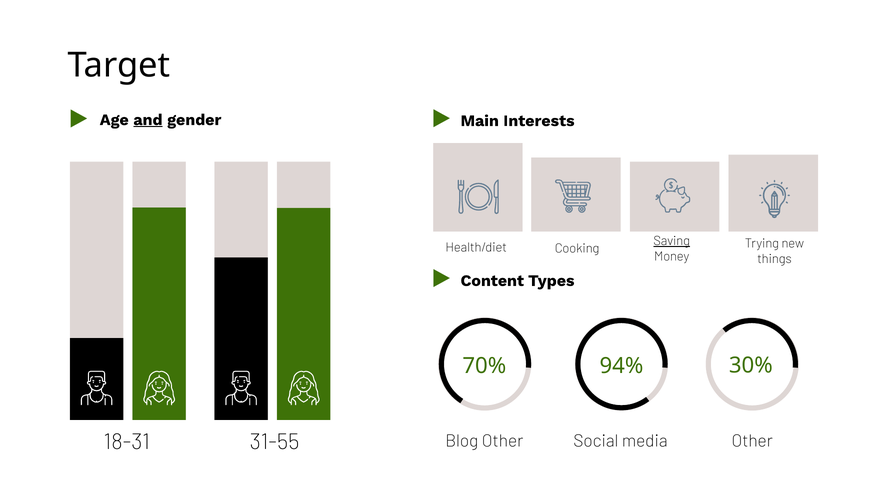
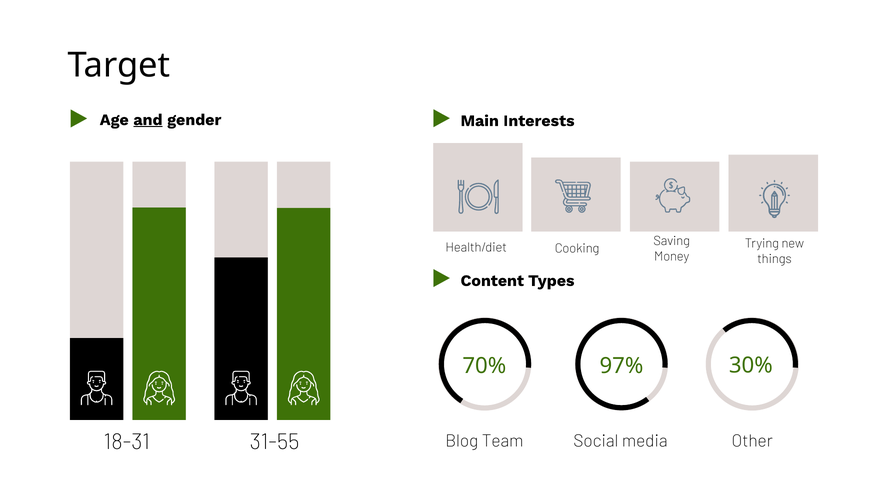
Saving underline: present -> none (672, 241)
94%: 94% -> 97% (621, 365)
Blog Other: Other -> Team (503, 441)
